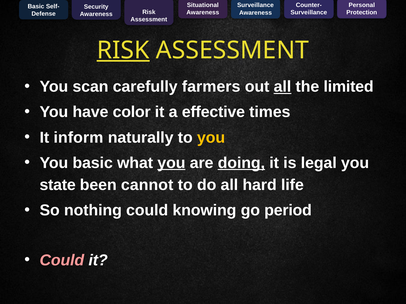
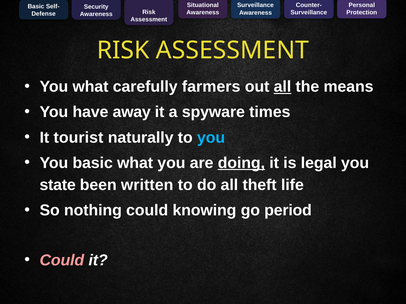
RISK underline: present -> none (123, 50)
You scan: scan -> what (90, 87)
limited: limited -> means (349, 87)
color: color -> away (132, 112)
effective: effective -> spyware (213, 112)
inform: inform -> tourist (78, 138)
you colour: yellow -> light blue (211, 138)
you underline: present -> none (171, 163)
cannot: cannot -> written (147, 185)
hard: hard -> theft (260, 185)
